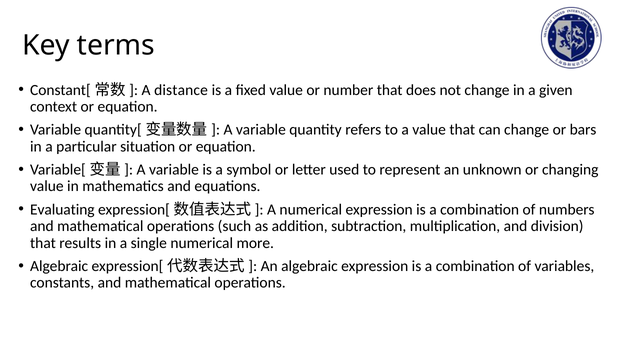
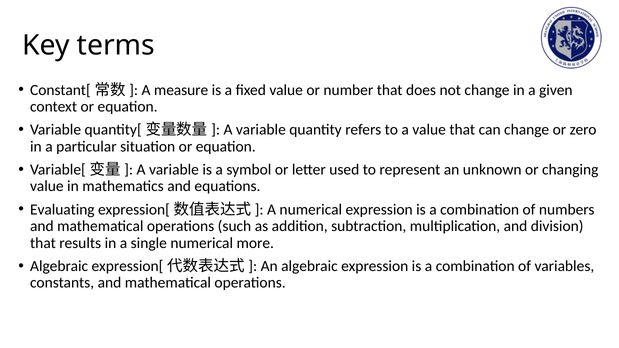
distance: distance -> measure (181, 90)
bars: bars -> zero (583, 130)
